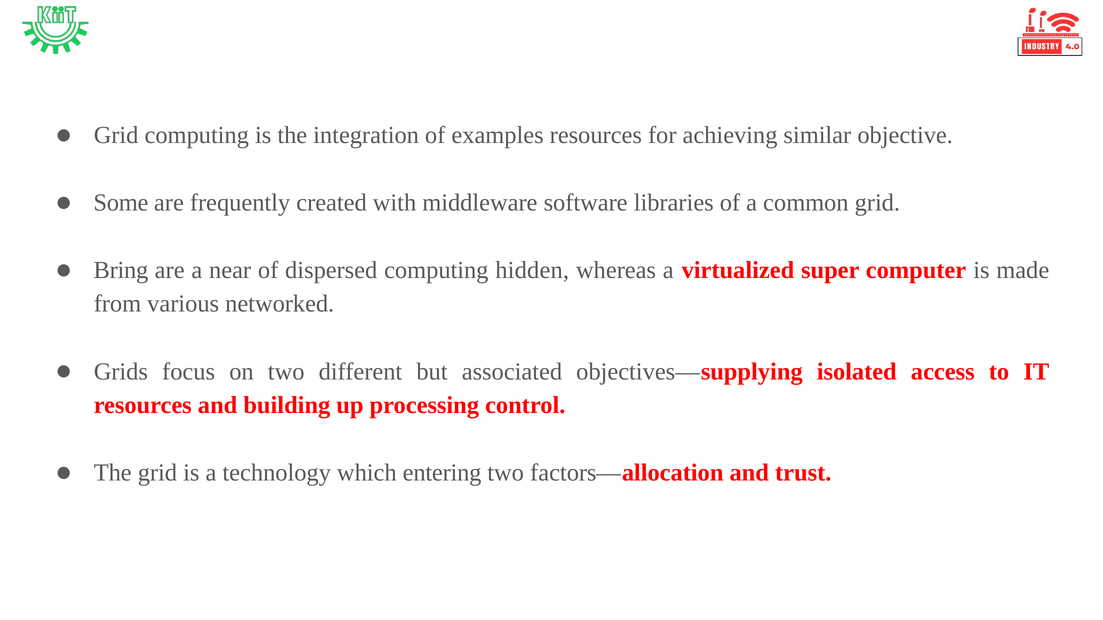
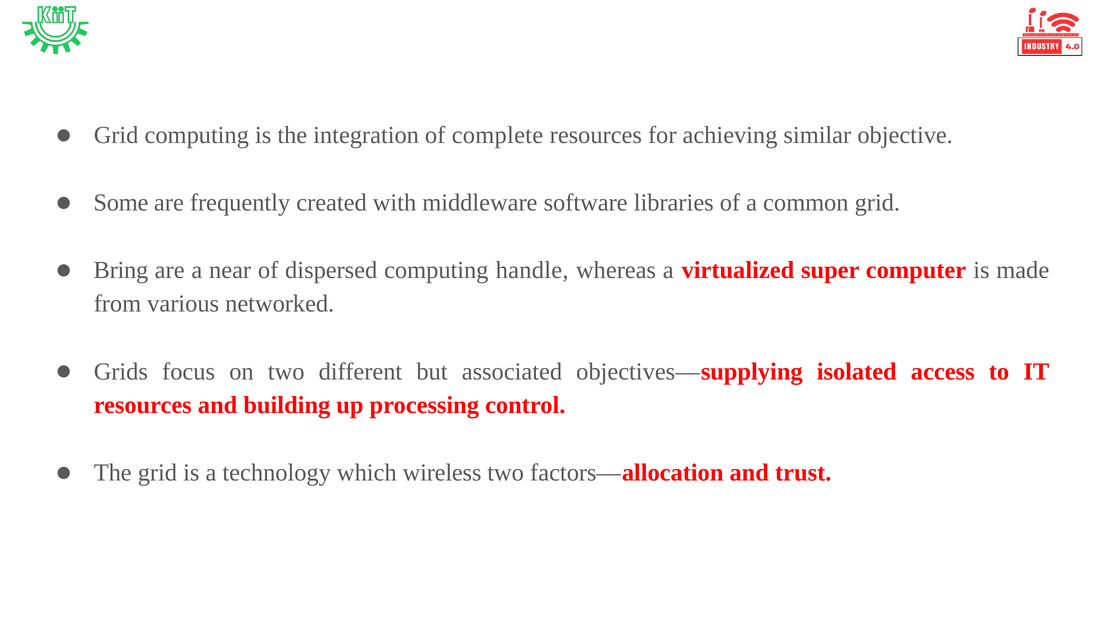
examples: examples -> complete (497, 135)
hidden: hidden -> handle (532, 270)
entering: entering -> wireless (442, 473)
